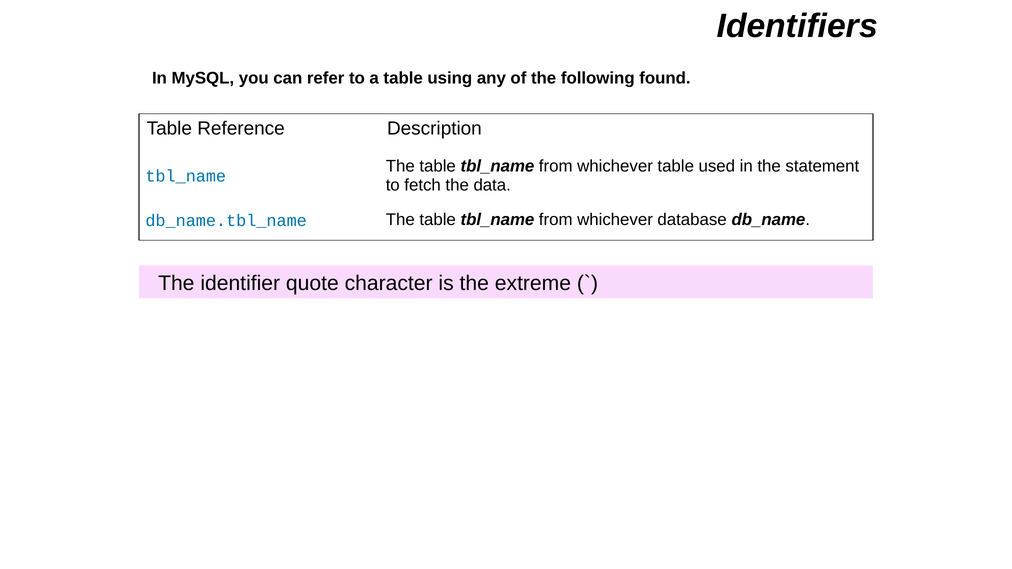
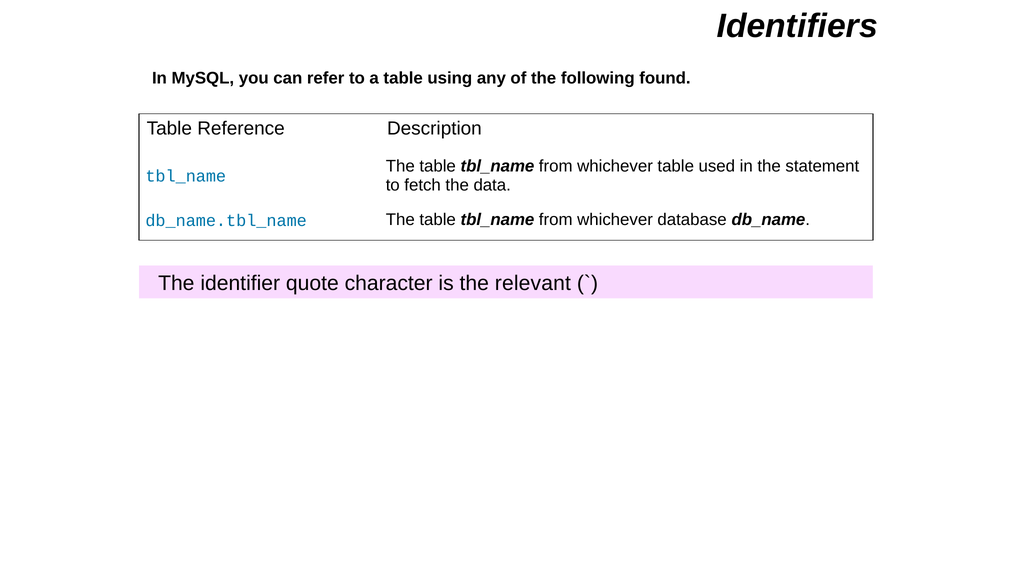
extreme: extreme -> relevant (533, 284)
